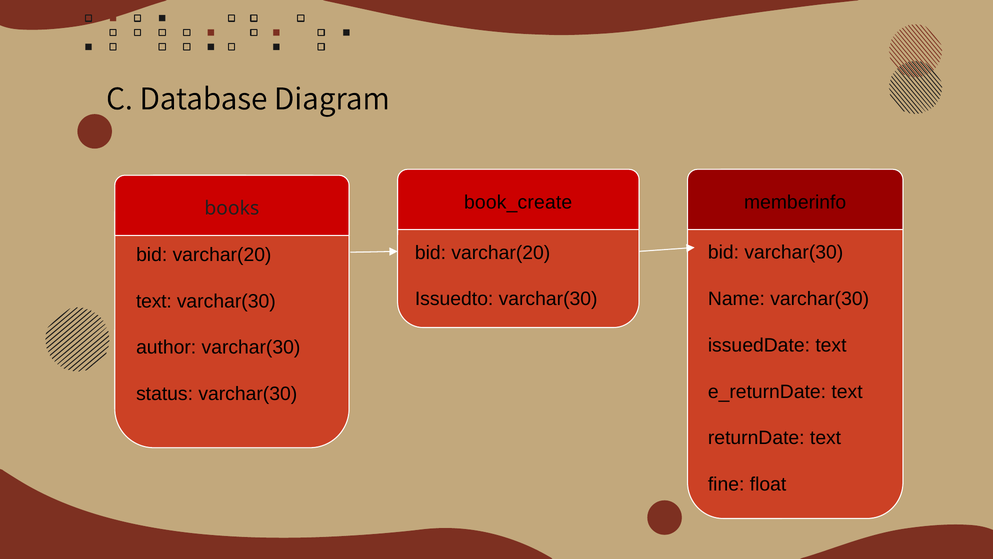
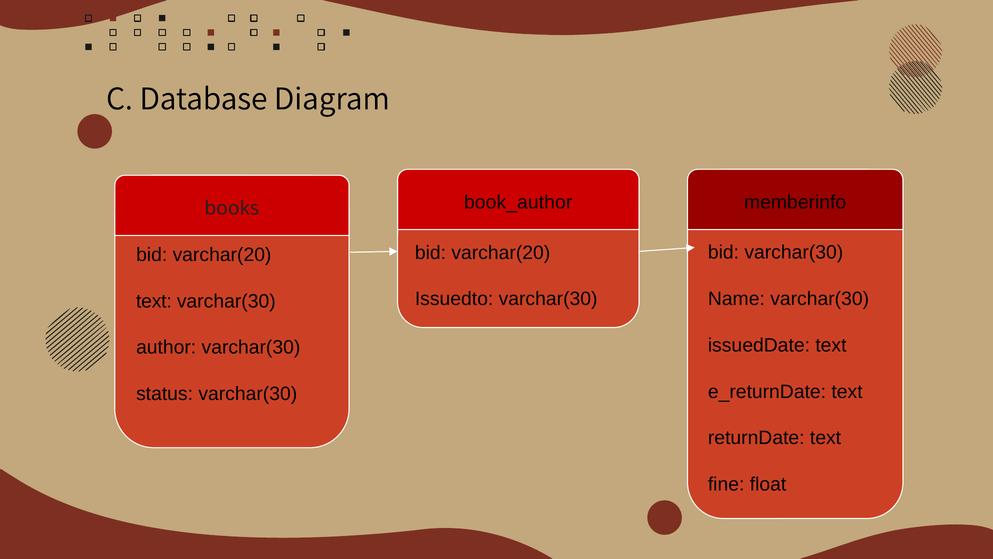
book_create: book_create -> book_author (518, 202)
